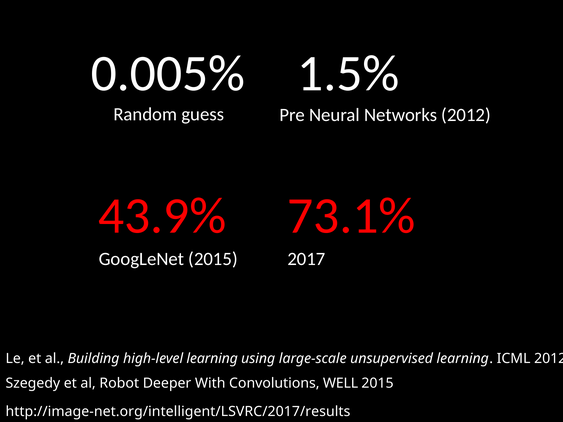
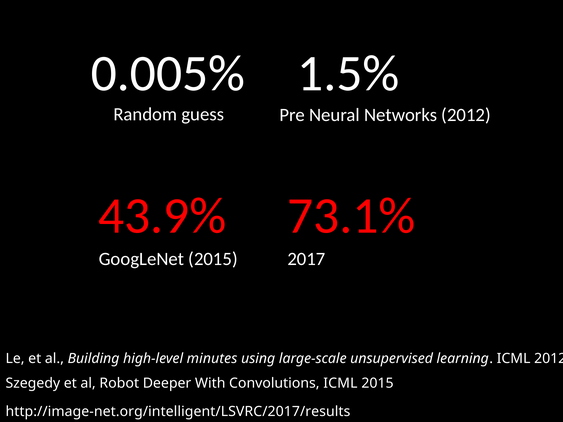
high-level learning: learning -> minutes (212, 359)
Convolutions WELL: WELL -> ICML (340, 384)
